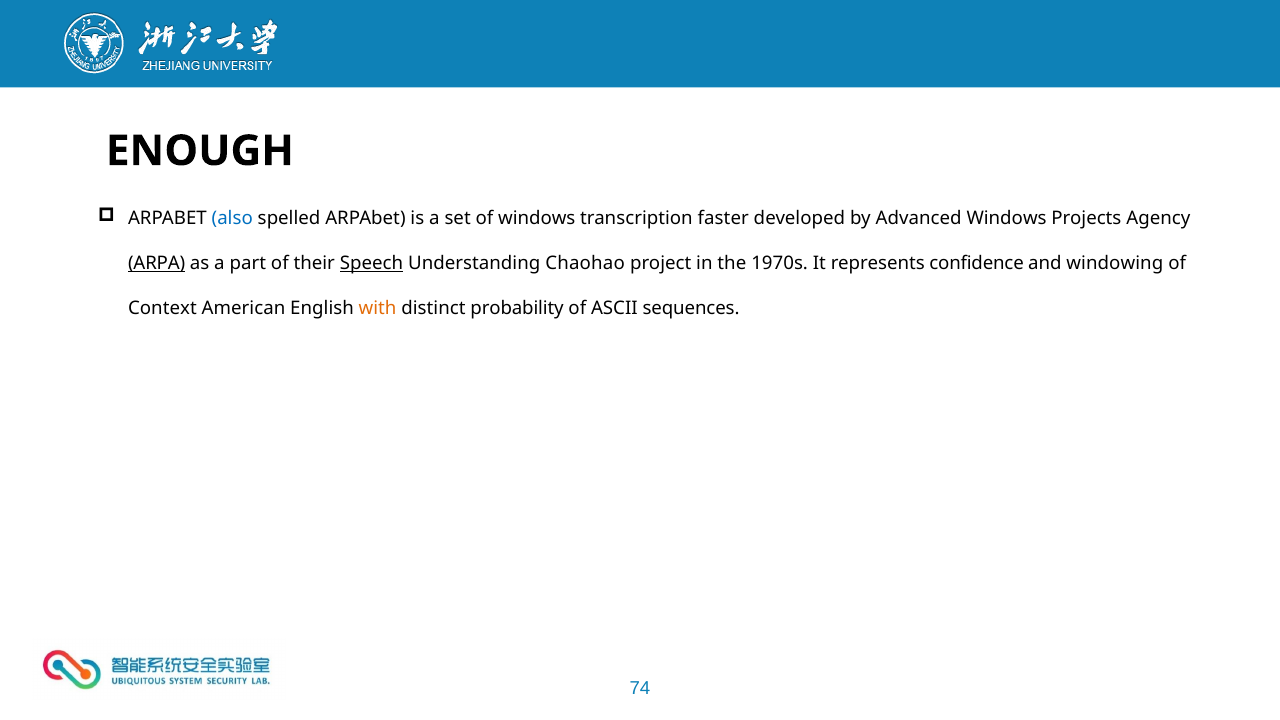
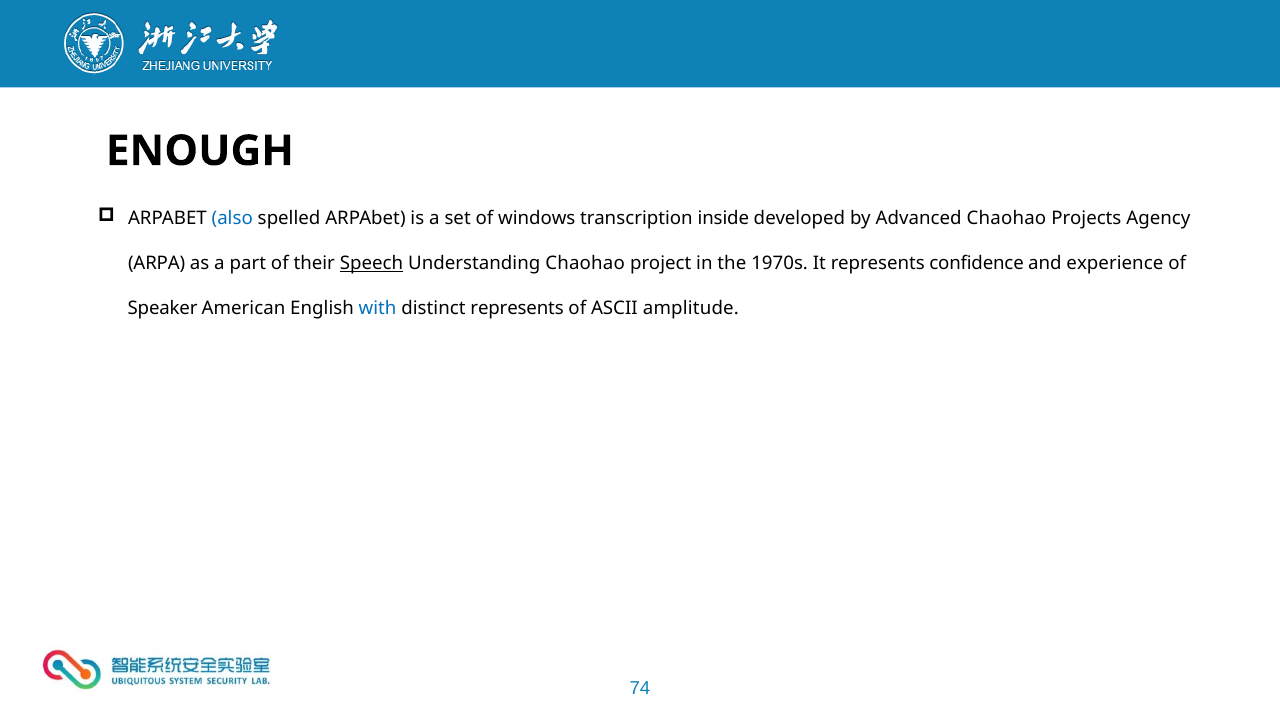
faster: faster -> inside (723, 219)
Advanced Windows: Windows -> Chaohao (1006, 219)
ARPA underline: present -> none (157, 263)
windowing: windowing -> experience (1115, 263)
Context: Context -> Speaker (163, 308)
with colour: orange -> blue (378, 308)
distinct probability: probability -> represents (517, 308)
sequences: sequences -> amplitude (691, 308)
